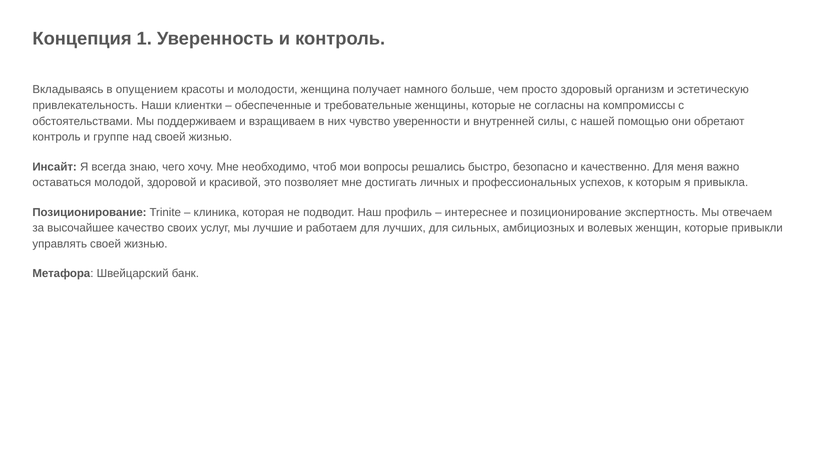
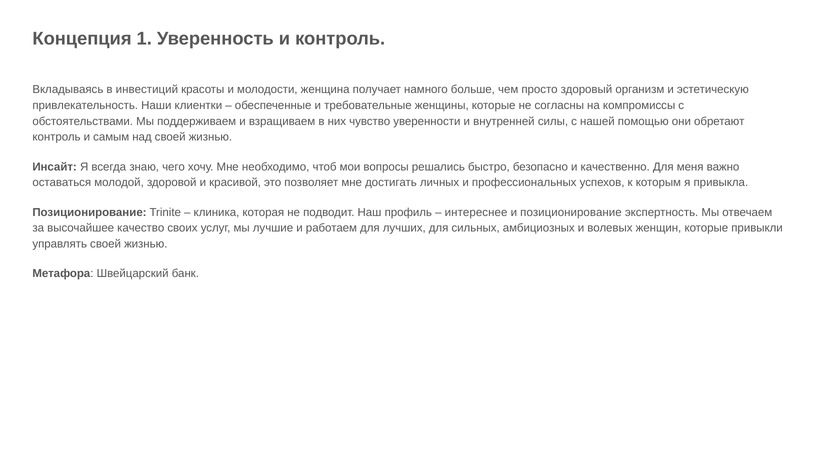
опущением: опущением -> инвестиций (147, 90)
группе: группе -> самым (111, 137)
